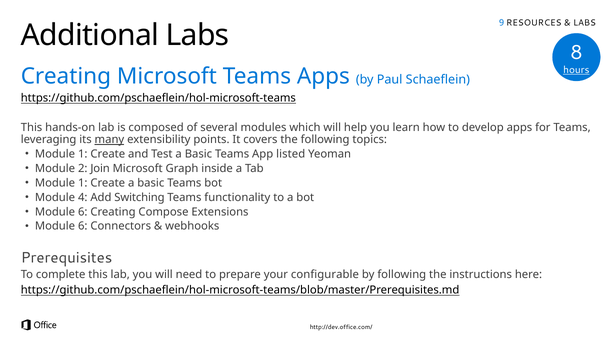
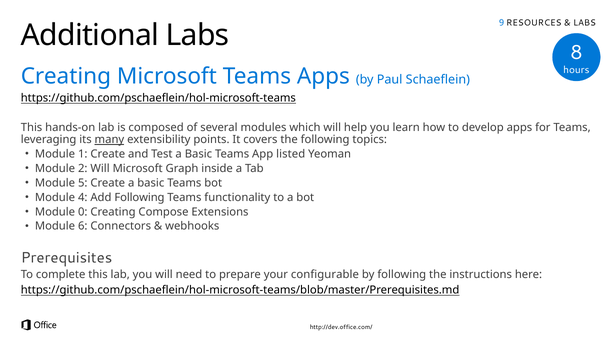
hours underline: present -> none (576, 70)
2 Join: Join -> Will (100, 169)
1: 1 -> 5 (83, 183)
Add Switching: Switching -> Following (139, 198)
6: 6 -> 0 (83, 212)
